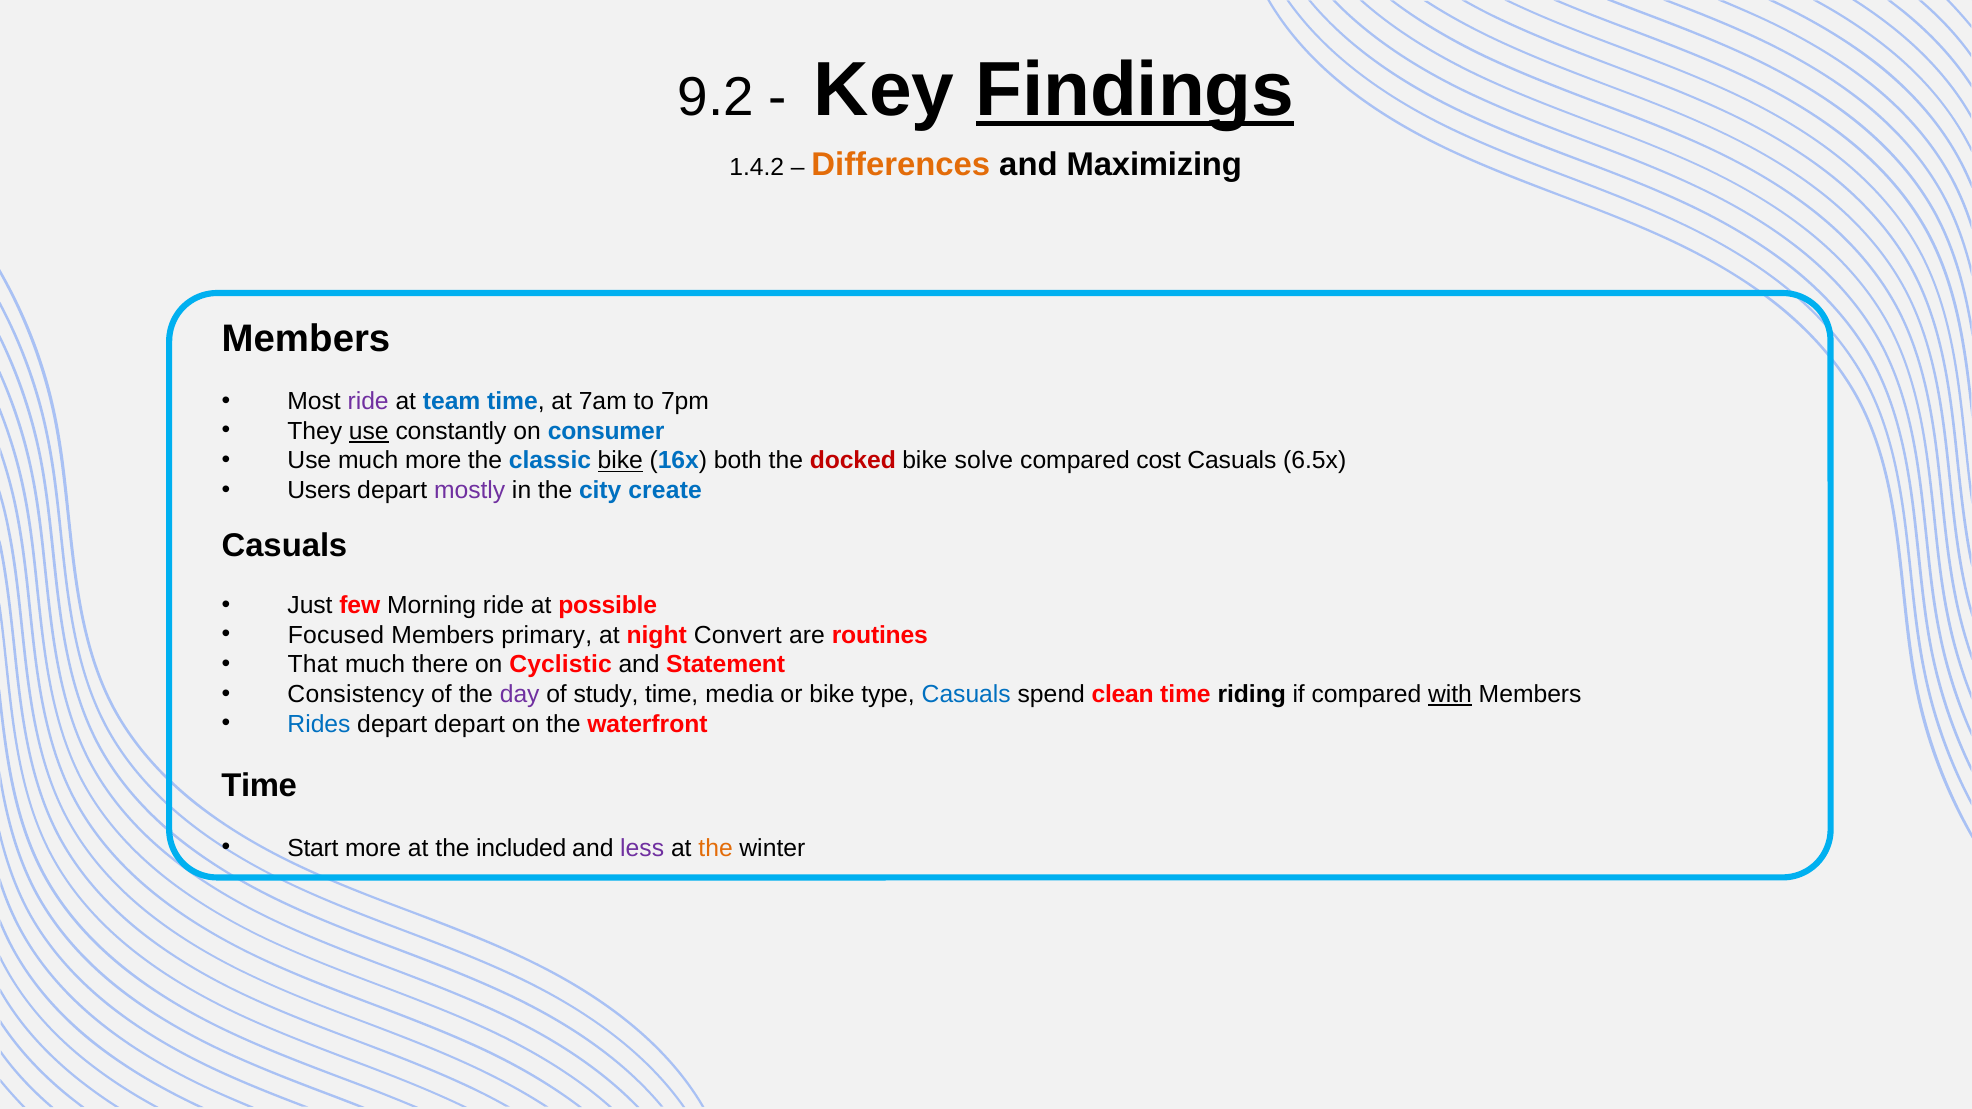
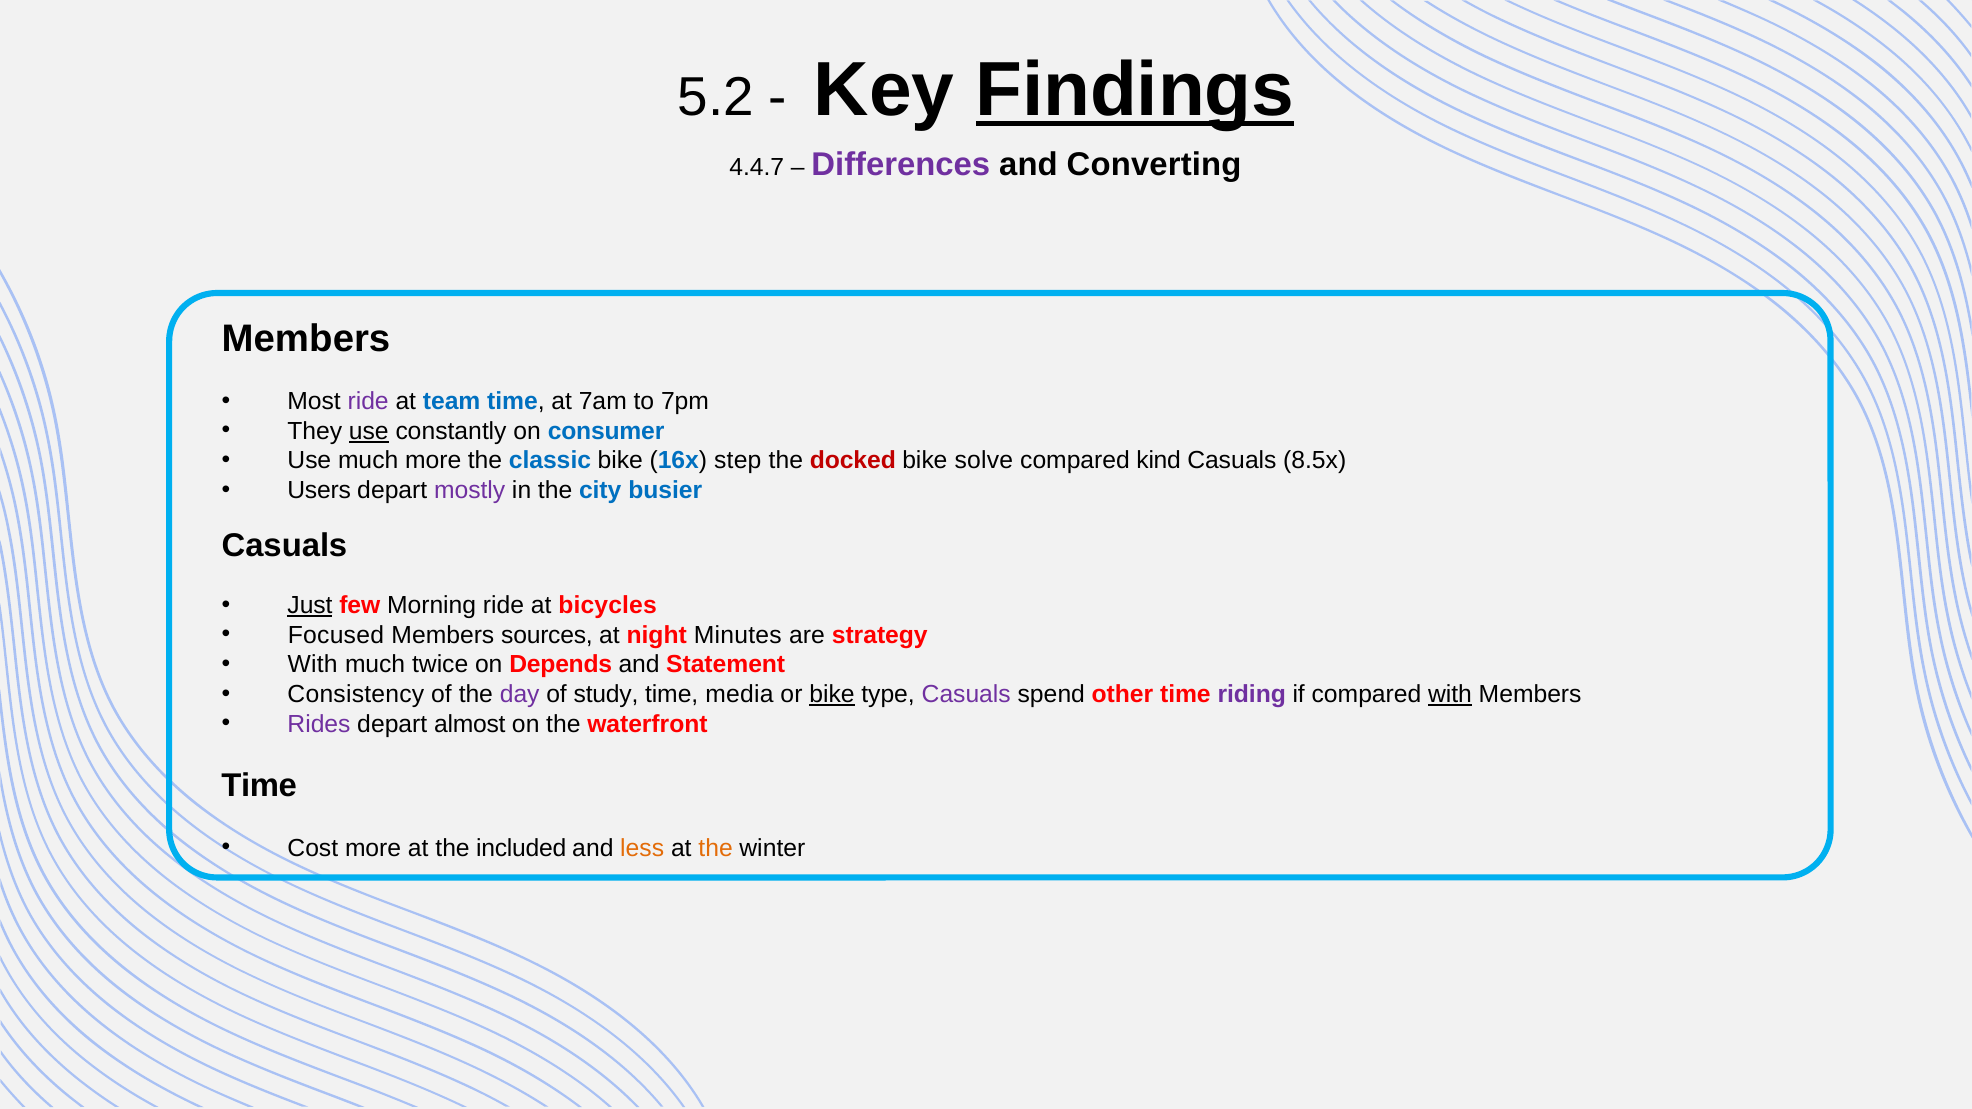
9.2: 9.2 -> 5.2 (716, 98)
1.4.2: 1.4.2 -> 4.4.7 (757, 167)
Differences colour: orange -> purple (901, 164)
Maximizing: Maximizing -> Converting (1154, 164)
bike underline: present -> none (620, 461)
both: both -> step (738, 461)
cost: cost -> kind (1159, 461)
6.5x: 6.5x -> 8.5x (1315, 461)
create: create -> busier (665, 491)
Just underline: none -> present (310, 606)
possible: possible -> bicycles (608, 606)
primary: primary -> sources (547, 635)
Convert: Convert -> Minutes (738, 635)
routines: routines -> strategy (880, 635)
That: That -> With (313, 665)
there: there -> twice (440, 665)
Cyclistic: Cyclistic -> Depends (561, 665)
bike underline: none -> present (832, 695)
Casuals colour: blue -> purple (966, 695)
clean: clean -> other (1122, 695)
riding colour: black -> purple (1252, 695)
Rides colour: blue -> purple (319, 724)
depart depart: depart -> almost (470, 724)
Start: Start -> Cost (313, 849)
less colour: purple -> orange (642, 849)
